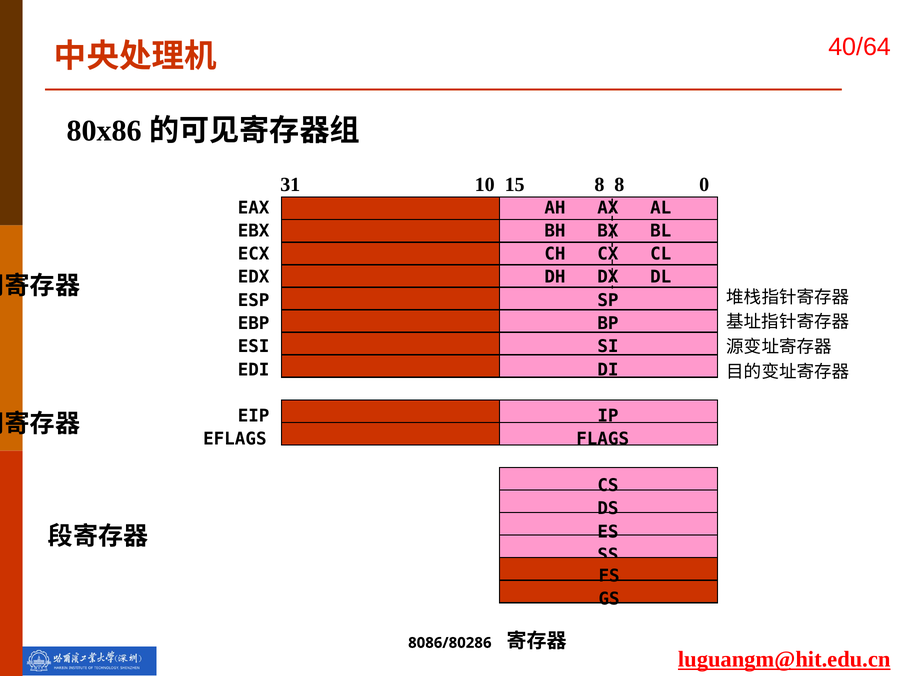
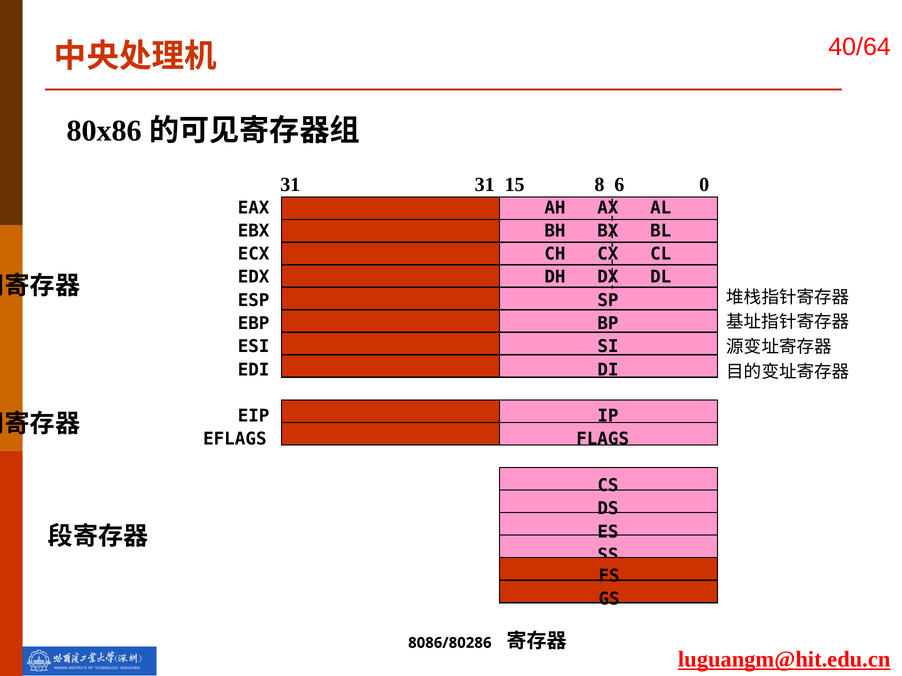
31 10: 10 -> 31 (485, 185)
8 8: 8 -> 6 (619, 185)
